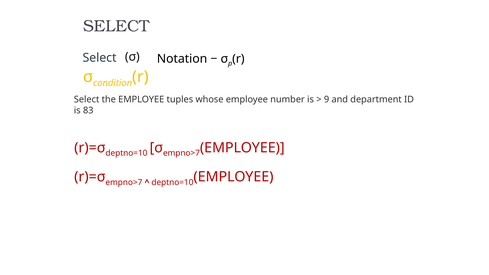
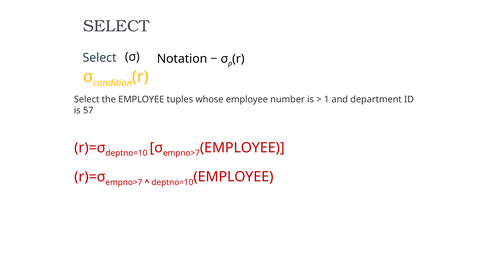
9: 9 -> 1 (327, 100)
83: 83 -> 57 (88, 111)
